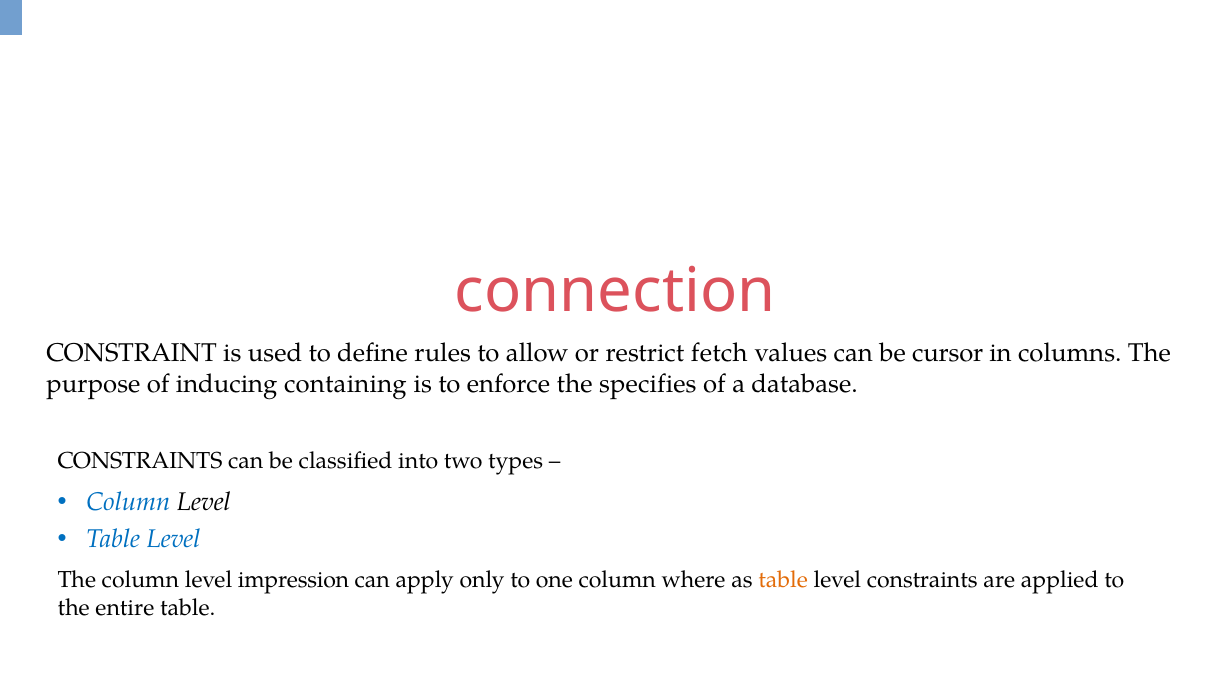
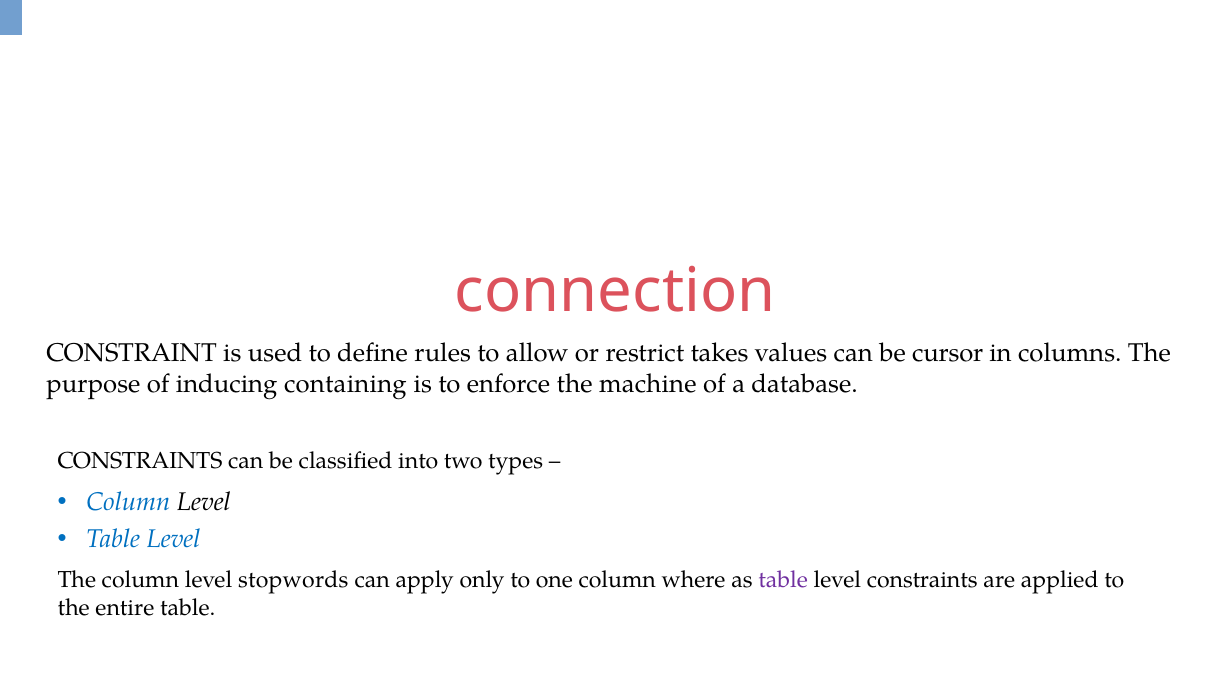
fetch: fetch -> takes (719, 354)
specifies: specifies -> machine (648, 384)
impression: impression -> stopwords (293, 581)
table colour: orange -> purple (783, 581)
